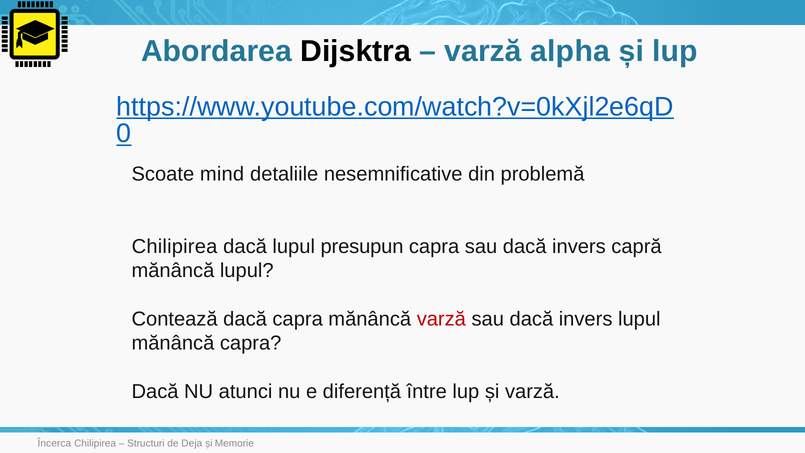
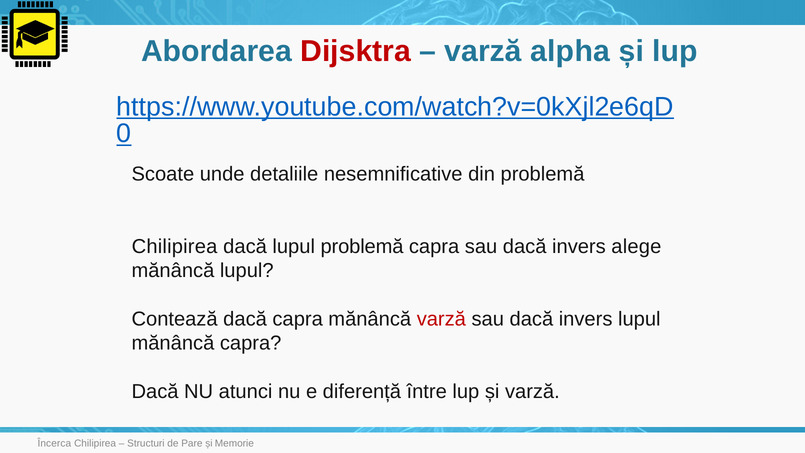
Dijsktra colour: black -> red (356, 51)
mind: mind -> unde (222, 174)
lupul presupun: presupun -> problemă (362, 247)
capră: capră -> alege (636, 247)
Deja: Deja -> Pare (192, 443)
